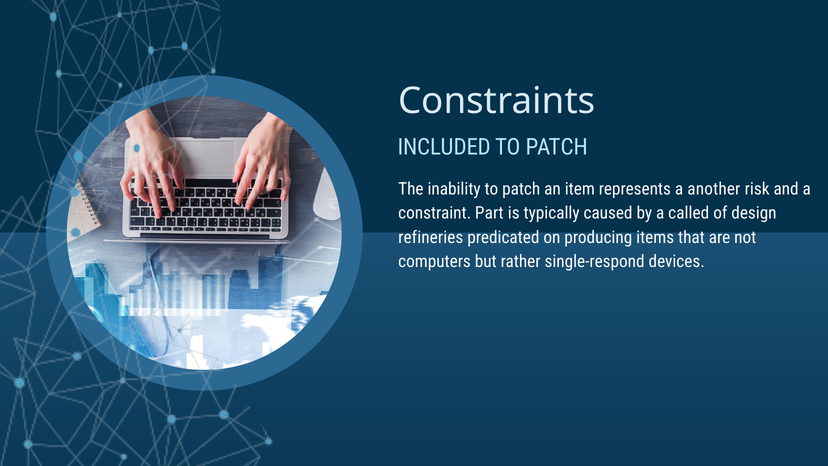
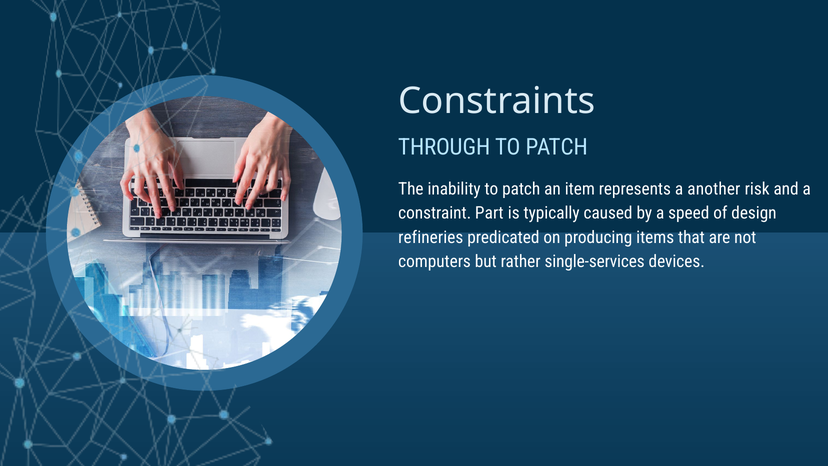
INCLUDED: INCLUDED -> THROUGH (444, 147)
called: called -> speed (689, 213)
single-respond: single-respond -> single-services (595, 261)
